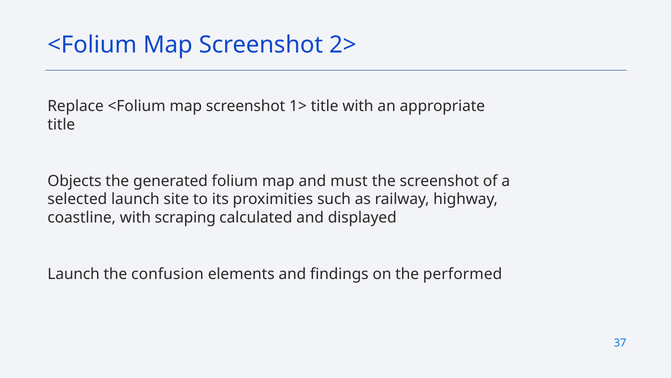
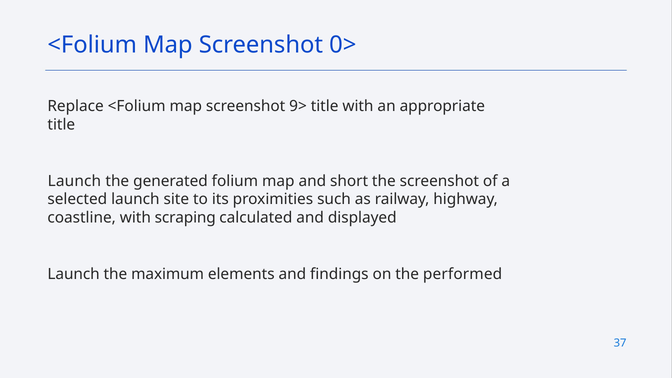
2>: 2> -> 0> (343, 45)
1>: 1> -> 9> (298, 106)
Objects: Objects -> Launch (74, 181)
must: must -> short (349, 181)
confusion: confusion -> maximum (168, 274)
